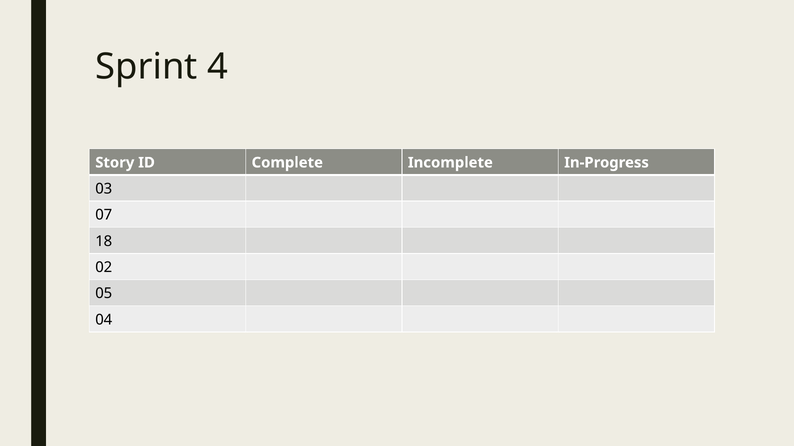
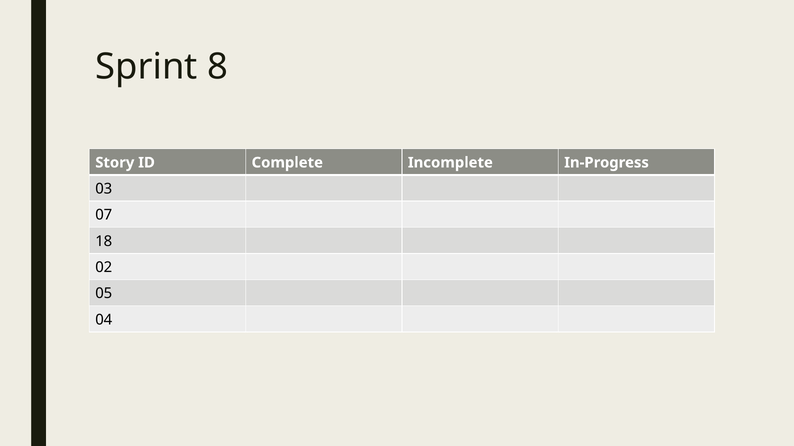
4: 4 -> 8 (218, 67)
